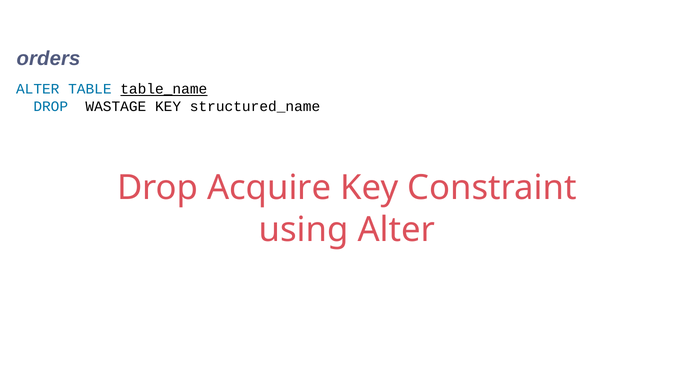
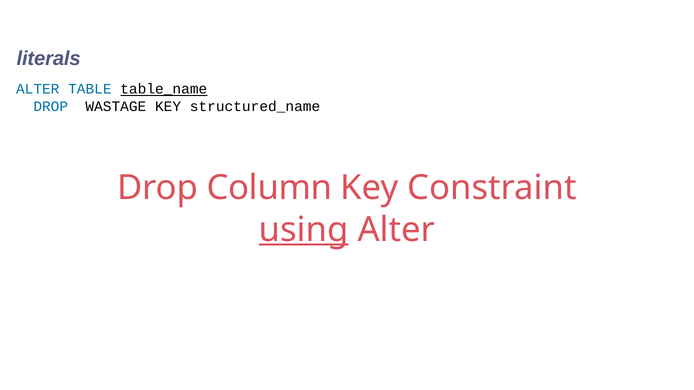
orders: orders -> literals (49, 59)
Acquire: Acquire -> Column (269, 188)
using underline: none -> present (304, 230)
